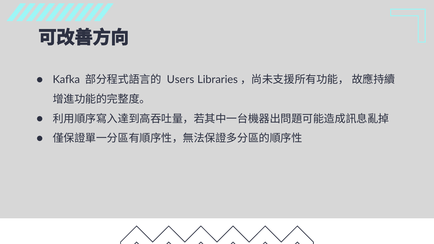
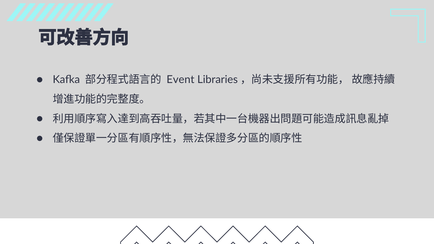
Users: Users -> Event (181, 80)
